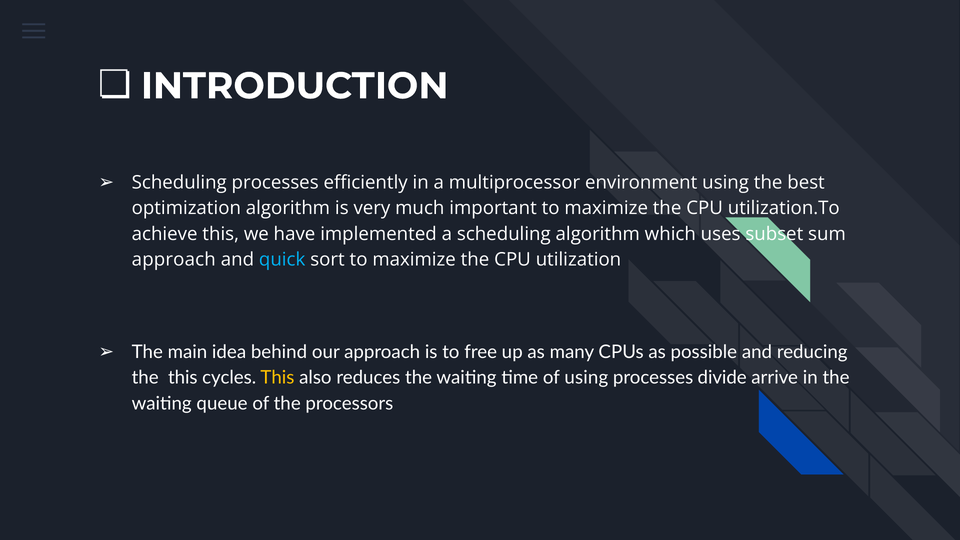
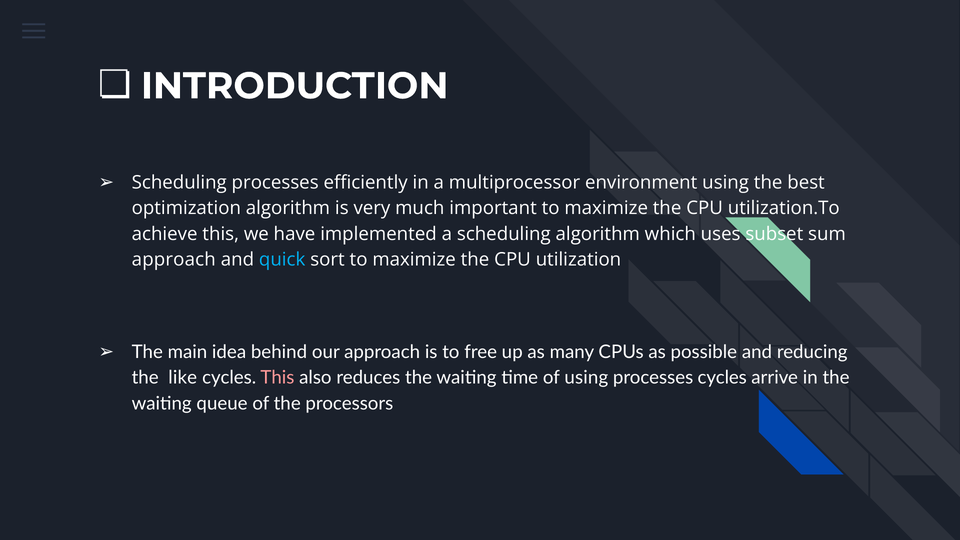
the this: this -> like (183, 378)
This colour: yellow -> pink (277, 378)
processes divide: divide -> cycles (722, 378)
